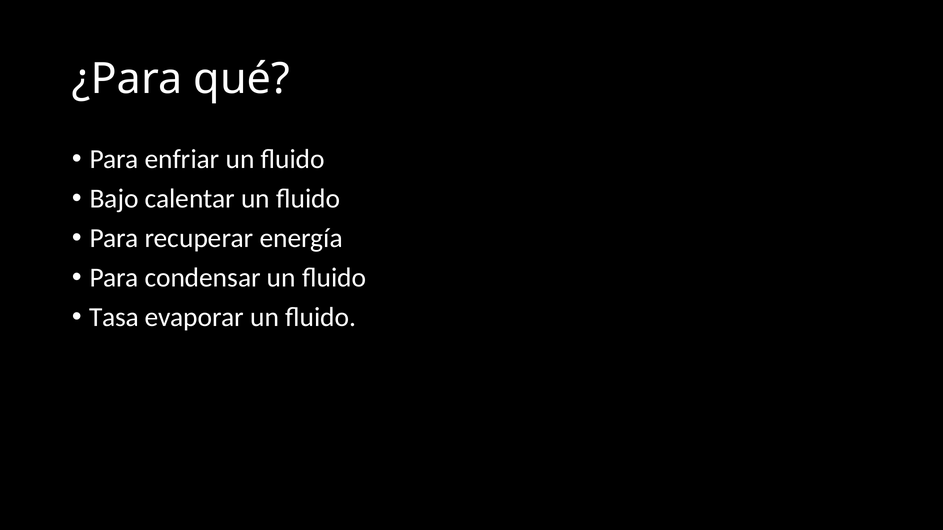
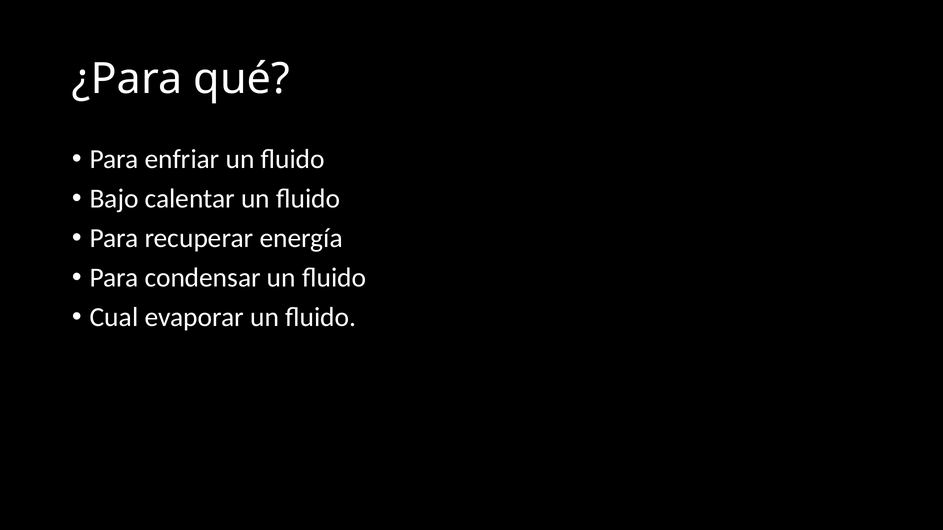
Tasa: Tasa -> Cual (114, 318)
